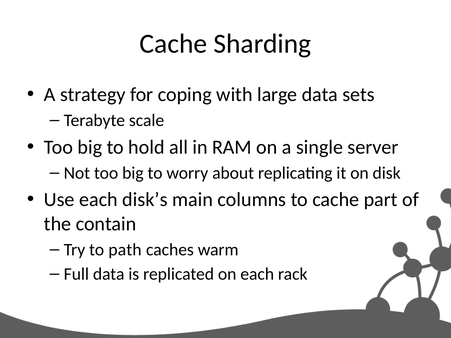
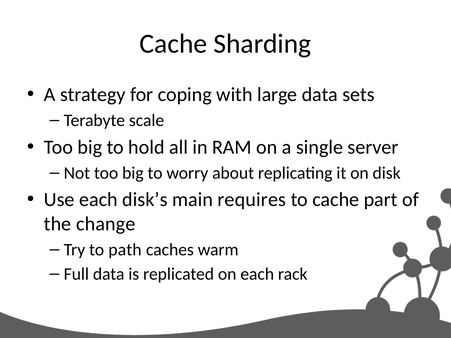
columns: columns -> requires (252, 200)
contain: contain -> change (106, 224)
